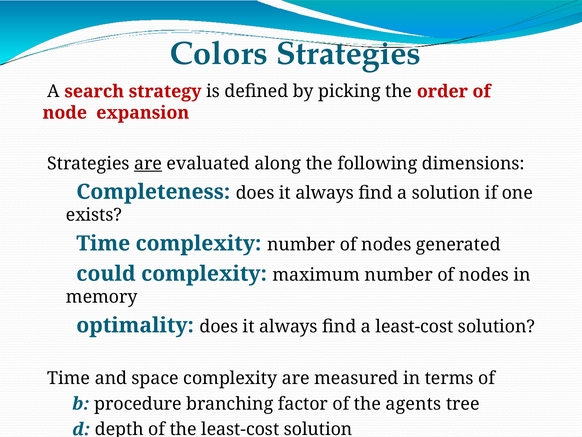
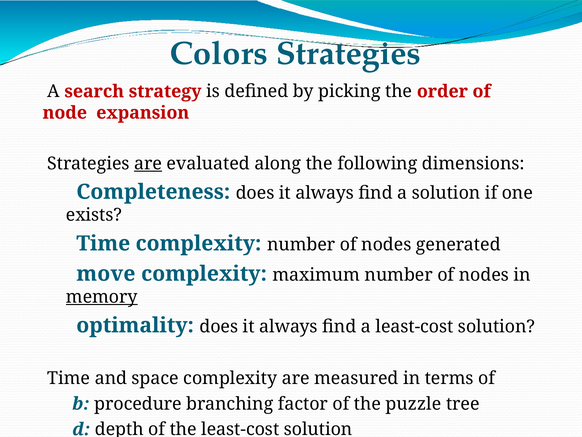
could: could -> move (106, 273)
memory underline: none -> present (102, 297)
agents: agents -> puzzle (413, 403)
